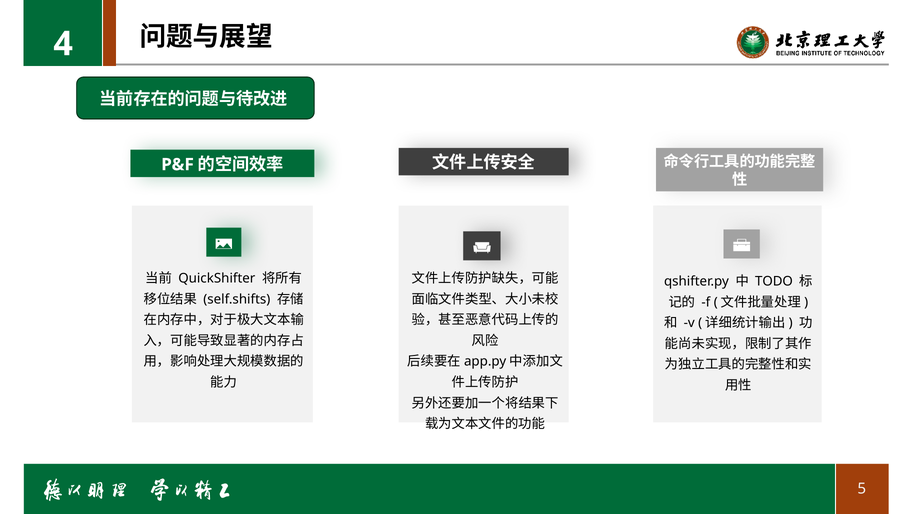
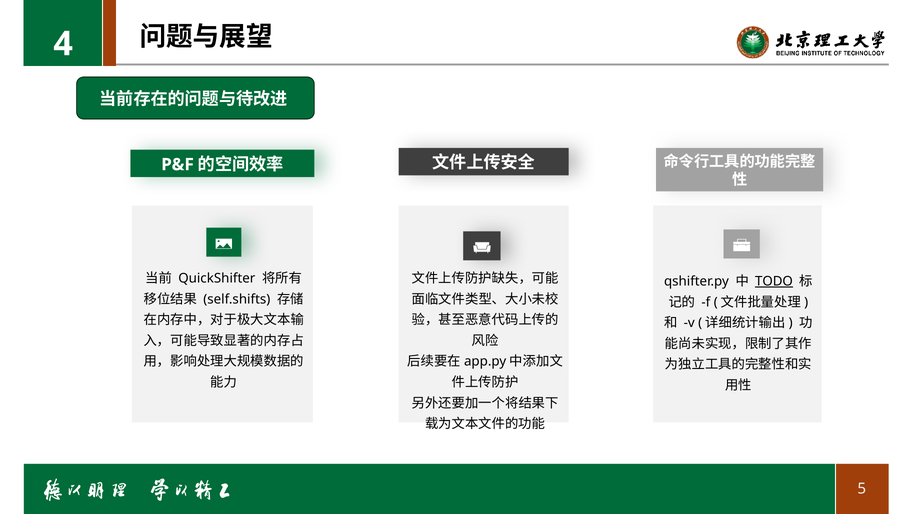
TODO underline: none -> present (774, 281)
